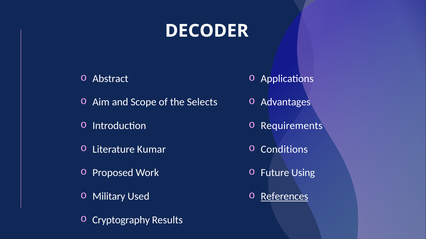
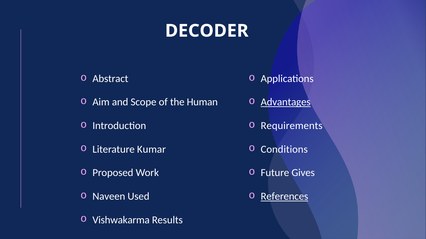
Selects: Selects -> Human (202, 102)
Advantages underline: none -> present (286, 102)
Using: Using -> Gives (303, 173)
Military: Military -> Naveen (109, 197)
Cryptography: Cryptography -> Vishwakarma (121, 220)
